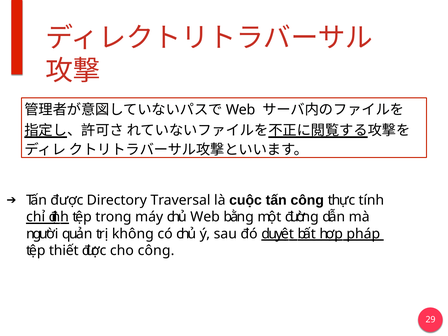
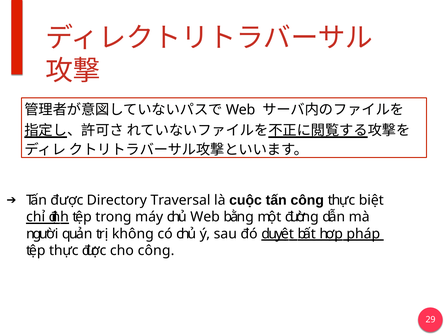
tính: tính -> biệt (371, 200)
tệp thiết: thiết -> thực (64, 251)
